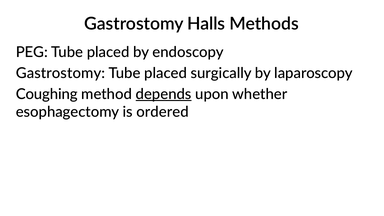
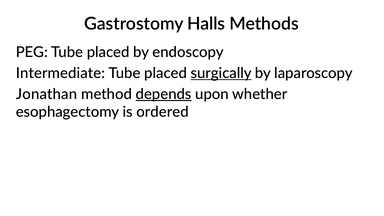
Gastrostomy: Gastrostomy -> Intermediate (60, 73)
surgically underline: none -> present (221, 73)
Coughing: Coughing -> Jonathan (47, 94)
